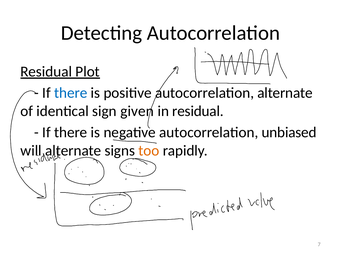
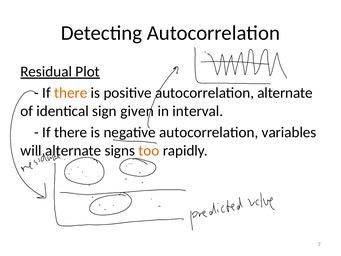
there colour: blue -> orange (71, 93)
in residual: residual -> interval (198, 111)
unbiased: unbiased -> variables (289, 132)
